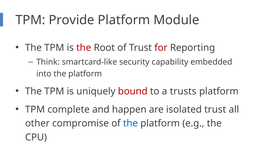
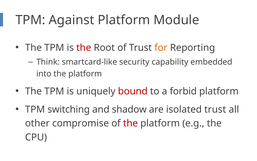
Provide: Provide -> Against (72, 20)
for colour: red -> orange (161, 48)
trusts: trusts -> forbid (183, 91)
complete: complete -> switching (69, 109)
happen: happen -> shadow (129, 109)
the colour: blue -> red (130, 123)
